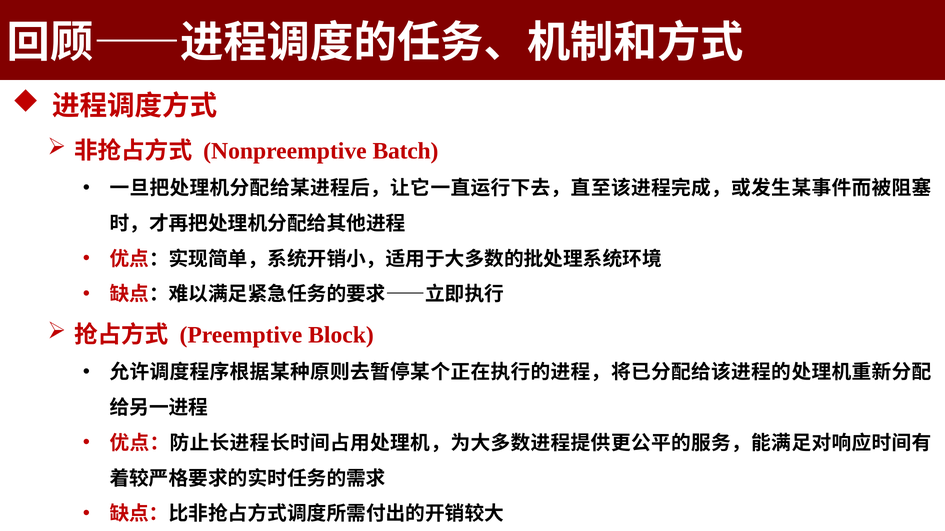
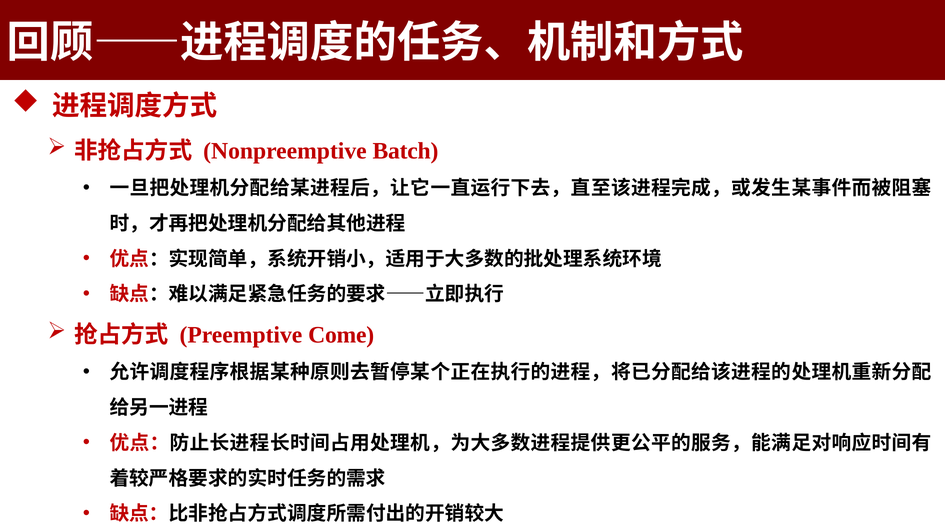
Block: Block -> Come (341, 335)
